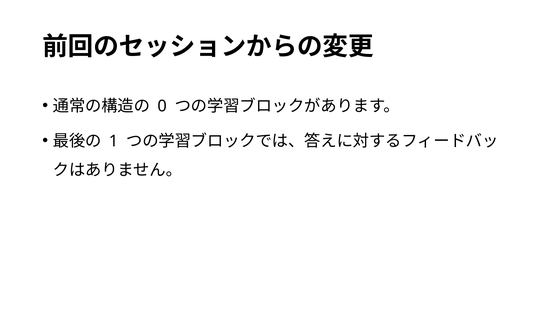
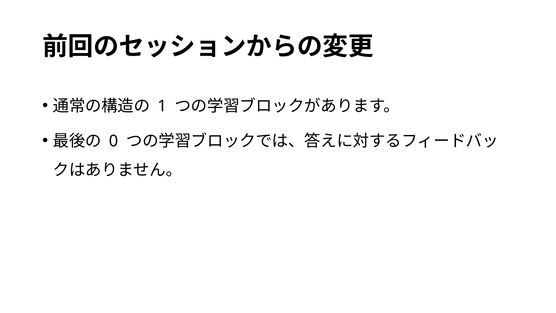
0: 0 -> 1 (162, 106)
1: 1 -> 0 (114, 141)
